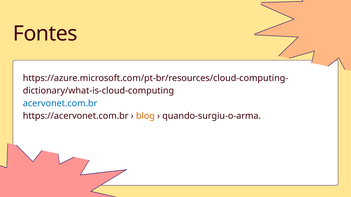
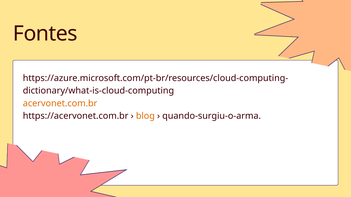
acervonet.com.br colour: blue -> orange (60, 104)
